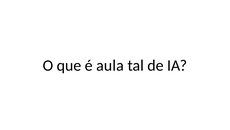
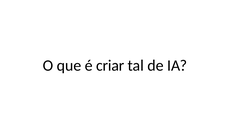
aula: aula -> criar (110, 65)
